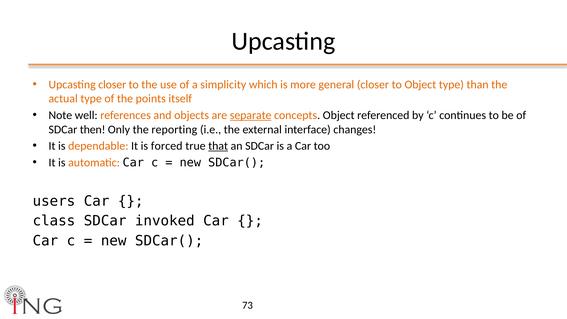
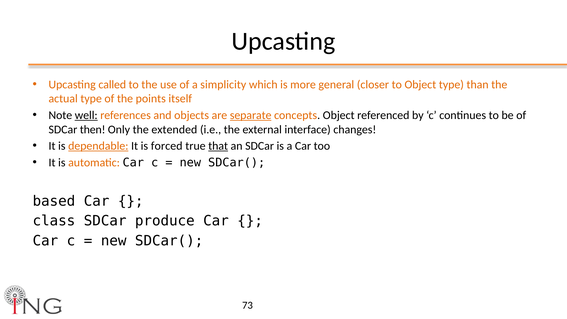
Upcasting closer: closer -> called (112, 84)
well underline: none -> present (86, 115)
reporting: reporting -> extended (174, 129)
dependable underline: none -> present (98, 146)
users: users -> based (54, 201)
invoked: invoked -> produce (165, 221)
